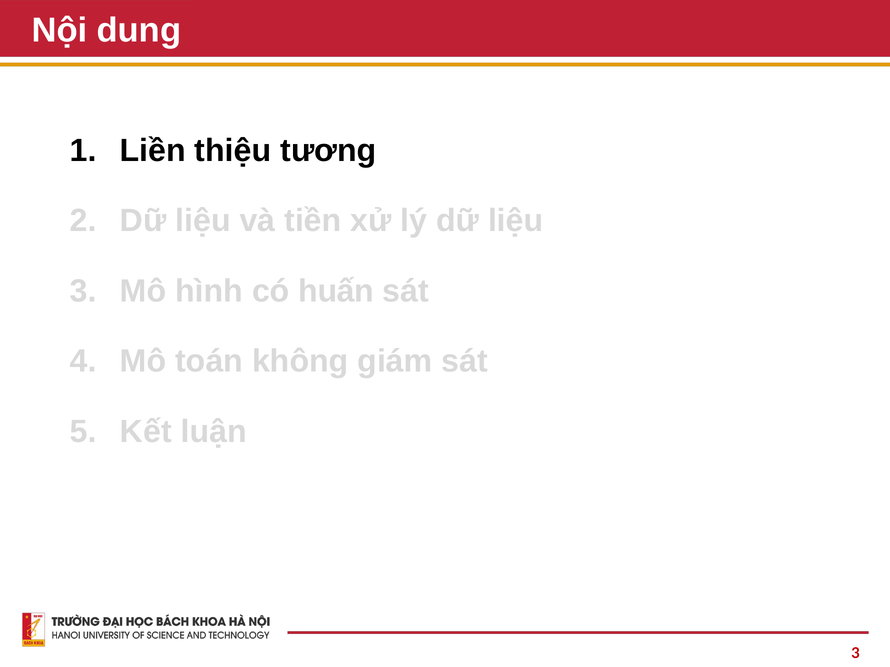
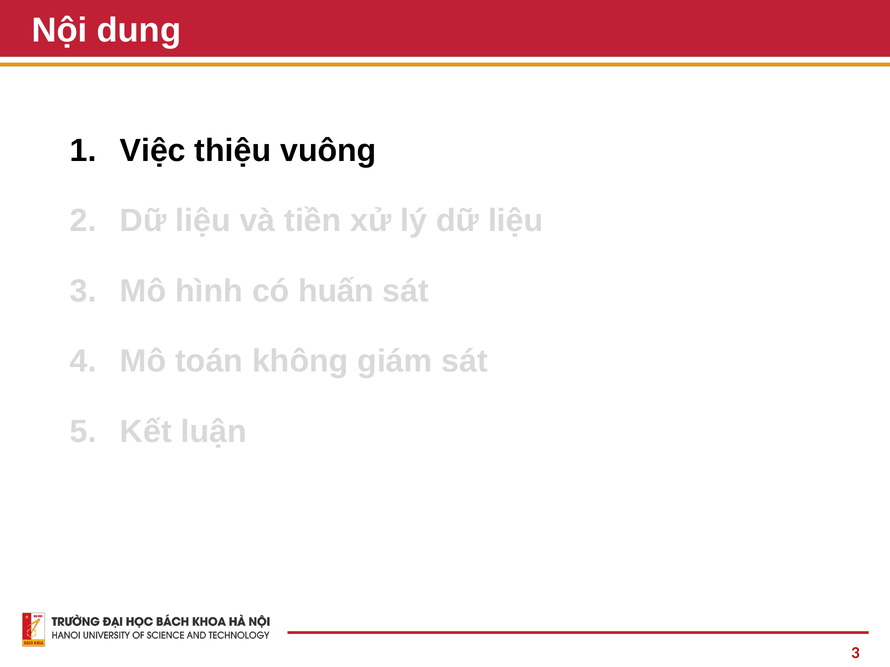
Liền: Liền -> Việc (153, 151)
tương: tương -> vuông (328, 151)
